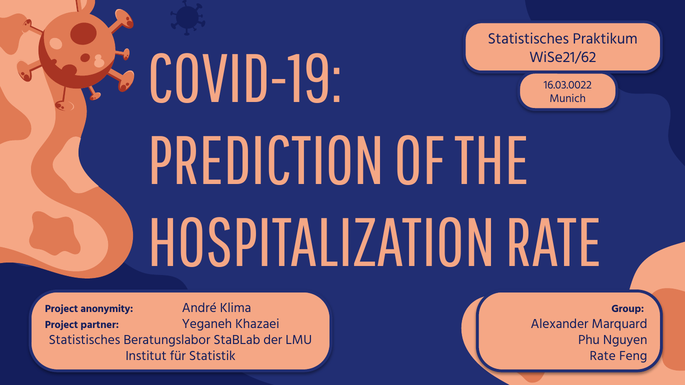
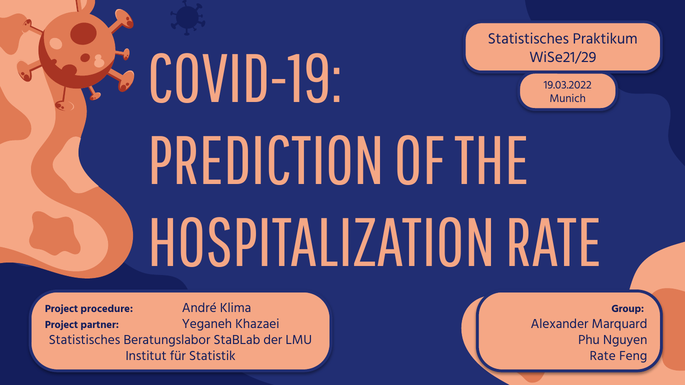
WiSe21/62: WiSe21/62 -> WiSe21/29 (563, 57)
16.03.0022: 16.03.0022 -> 19.03.2022 (568, 85)
anonymity: anonymity -> procedure (107, 309)
